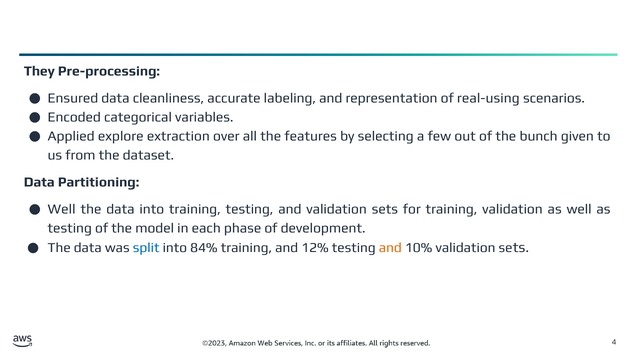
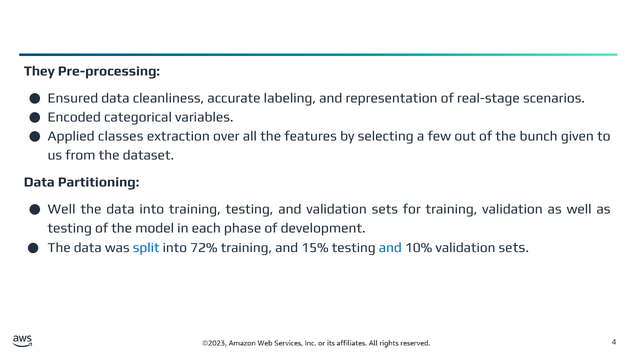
real-using: real-using -> real-stage (488, 98)
explore: explore -> classes (121, 136)
84%: 84% -> 72% (204, 248)
12%: 12% -> 15% (315, 248)
and colour: orange -> blue (390, 248)
